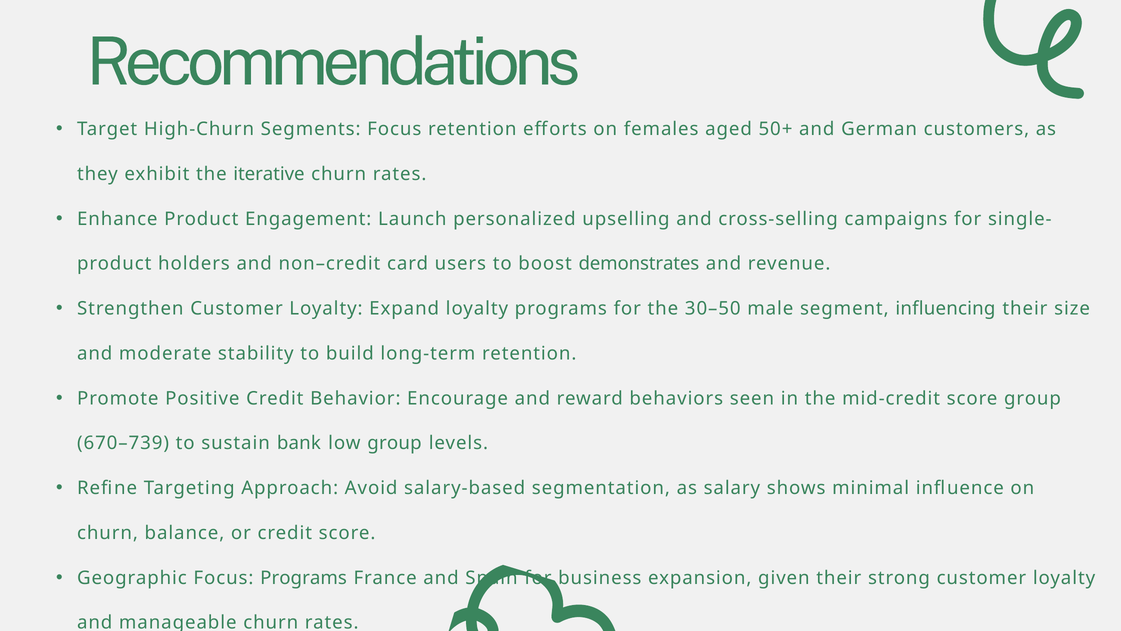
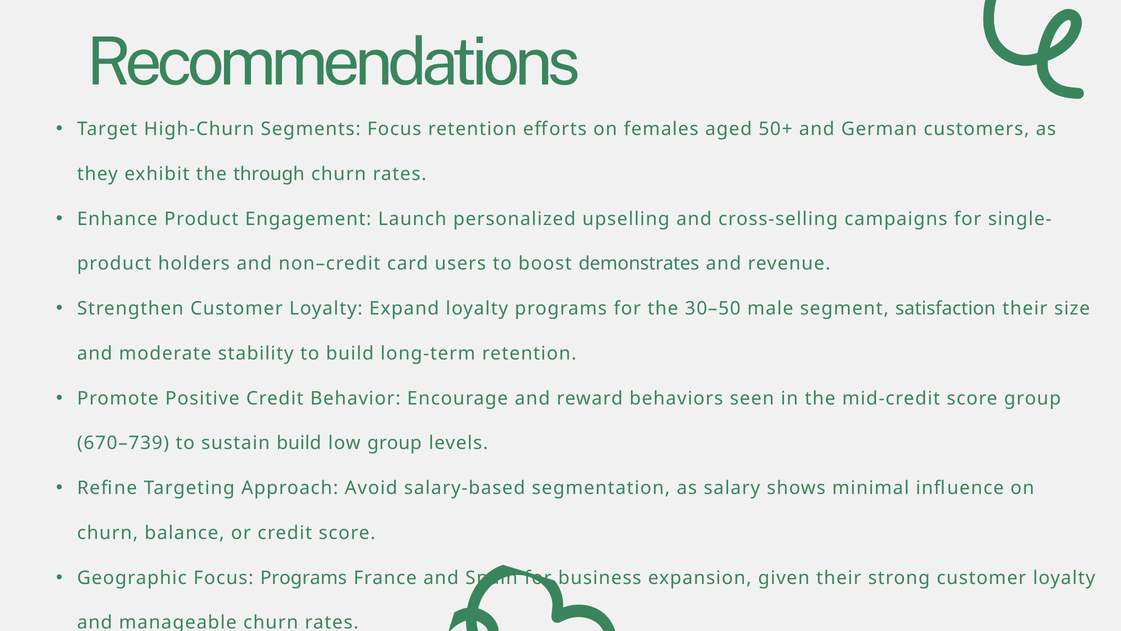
iterative: iterative -> through (269, 174)
influencing: influencing -> satisfaction (946, 308)
sustain bank: bank -> build (299, 443)
